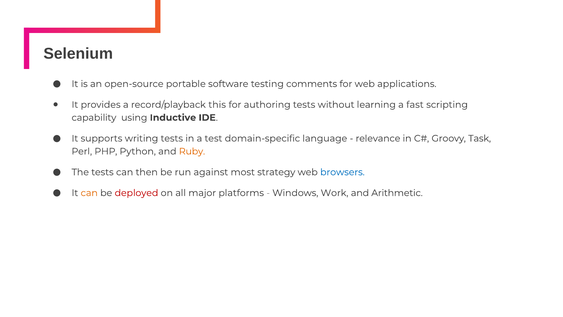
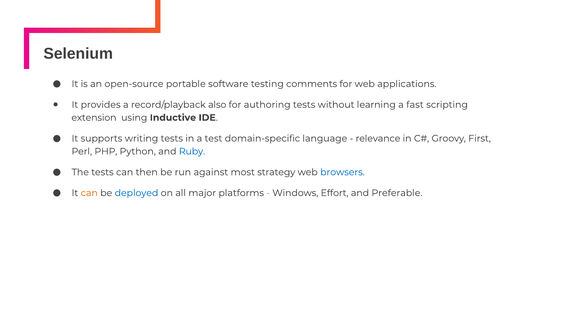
this: this -> also (217, 105)
capability: capability -> extension (94, 118)
Task: Task -> First (480, 138)
Ruby colour: orange -> blue (192, 151)
deployed colour: red -> blue (136, 193)
Work: Work -> Effort (335, 193)
Arithmetic: Arithmetic -> Preferable (397, 193)
